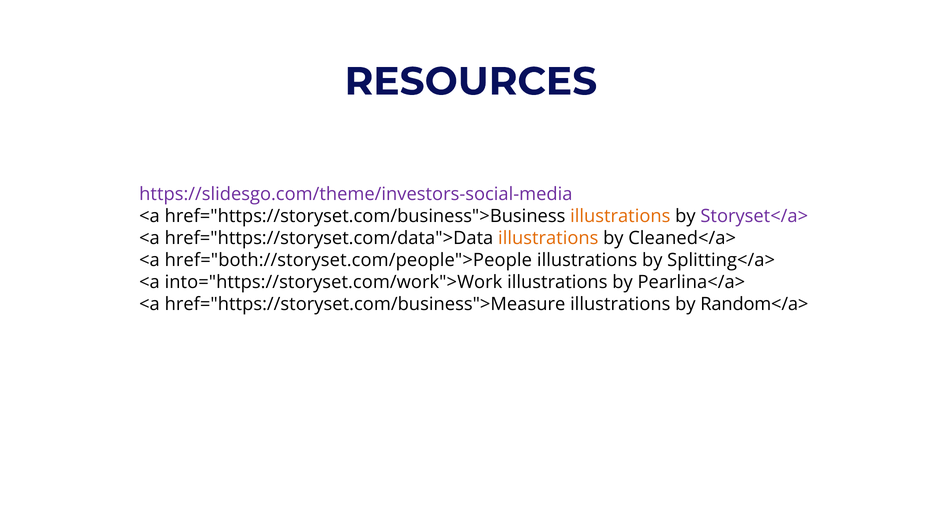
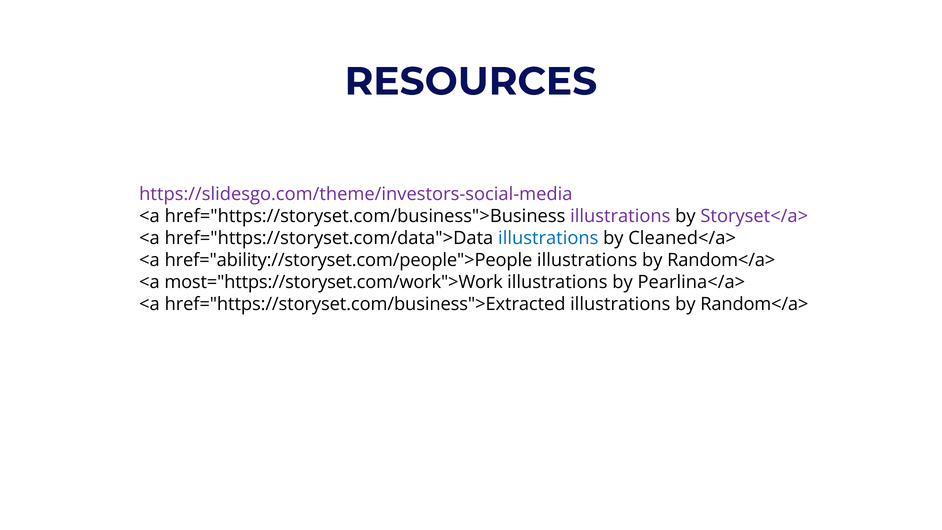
illustrations colour: orange -> purple (620, 216)
illustrations colour: orange -> blue (548, 238)
href="both://storyset.com/people">People: href="both://storyset.com/people">People -> href="ability://storyset.com/people">People (348, 260)
Splitting</a>: Splitting</a> -> Random</a> (721, 260)
into="https://storyset.com/work">Work: into="https://storyset.com/work">Work -> most="https://storyset.com/work">Work (334, 282)
href="https://storyset.com/business">Measure: href="https://storyset.com/business">Measure -> href="https://storyset.com/business">Extracted (365, 304)
